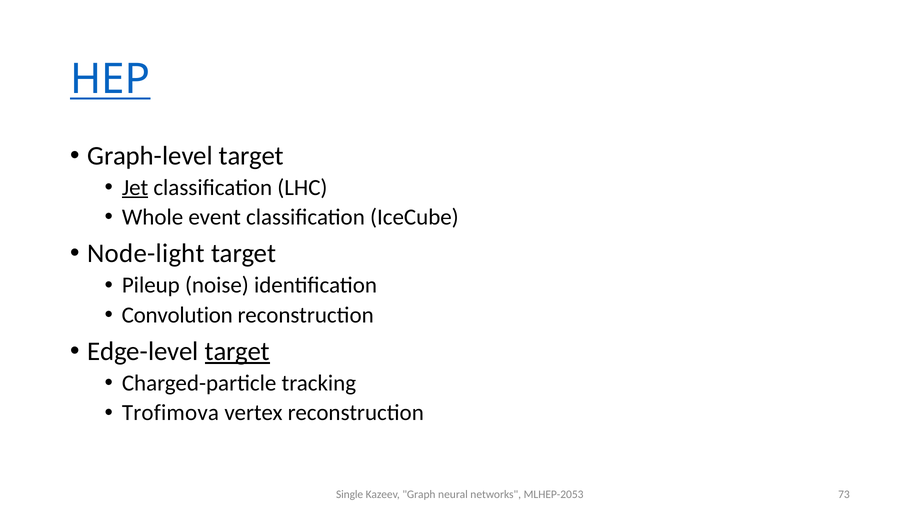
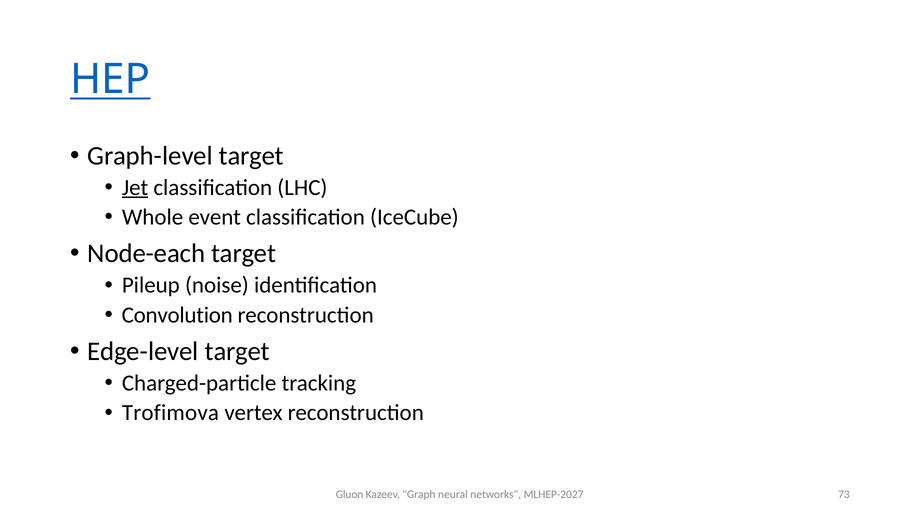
Node-light: Node-light -> Node-each (146, 253)
target underline: present -> none (237, 351)
Single: Single -> Gluon (350, 494)
MLHEP-2053: MLHEP-2053 -> MLHEP-2027 (554, 494)
